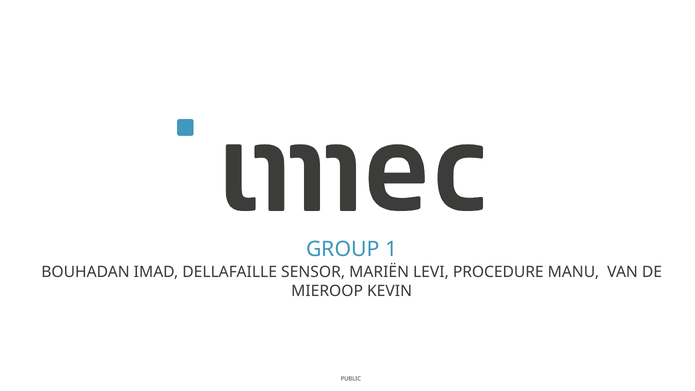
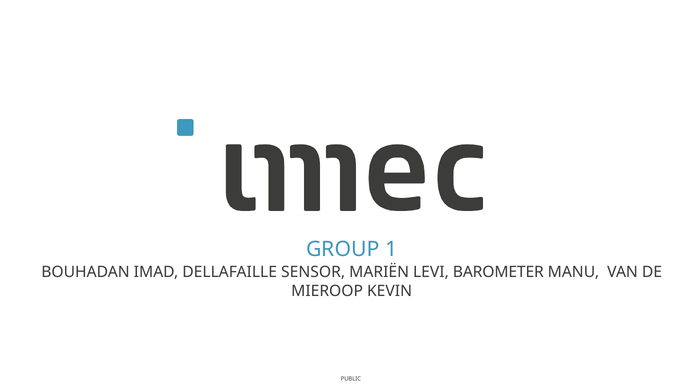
PROCEDURE: PROCEDURE -> BAROMETER (498, 272)
